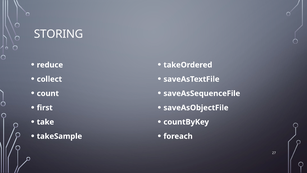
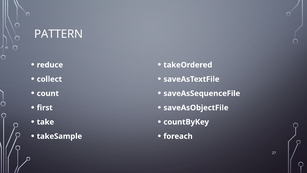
STORING: STORING -> PATTERN (59, 34)
